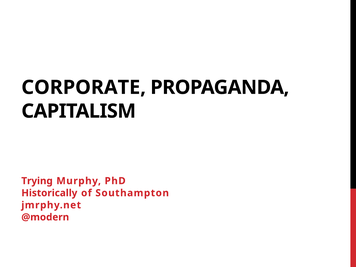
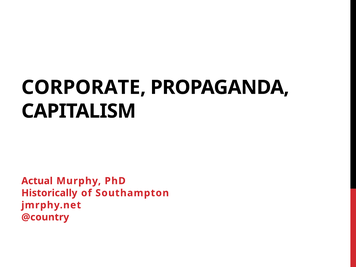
Trying: Trying -> Actual (37, 181)
@modern: @modern -> @country (45, 217)
